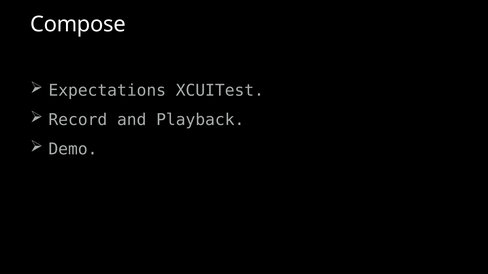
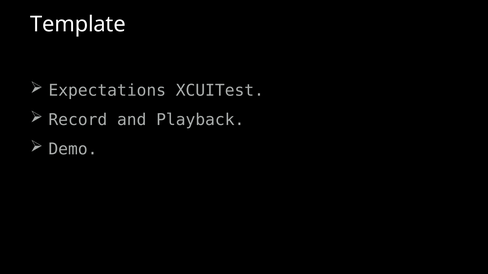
Compose: Compose -> Template (78, 24)
